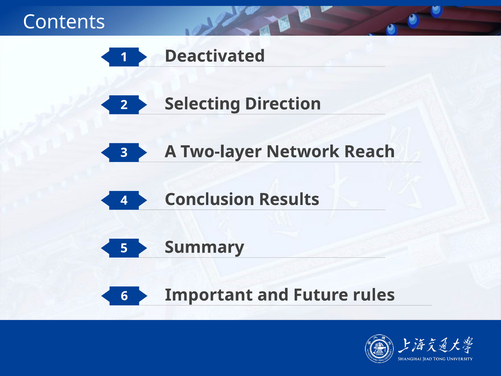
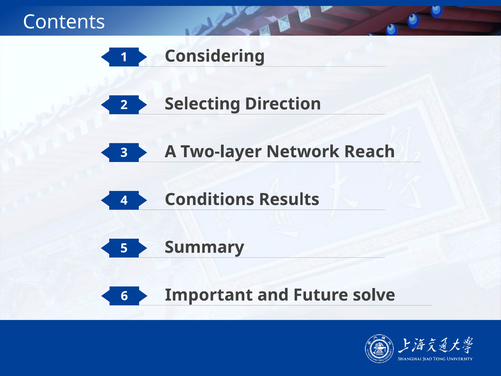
Deactivated: Deactivated -> Considering (215, 56)
Conclusion: Conclusion -> Conditions (210, 199)
rules: rules -> solve (374, 295)
